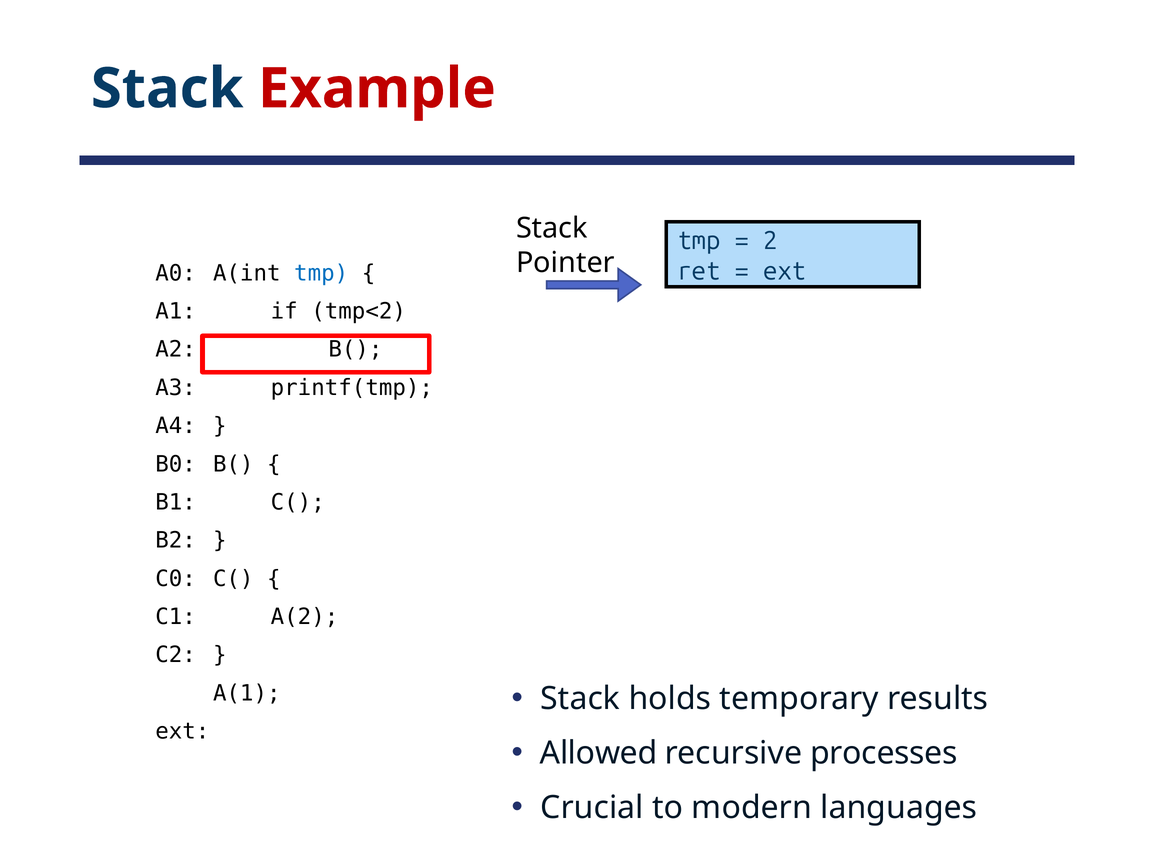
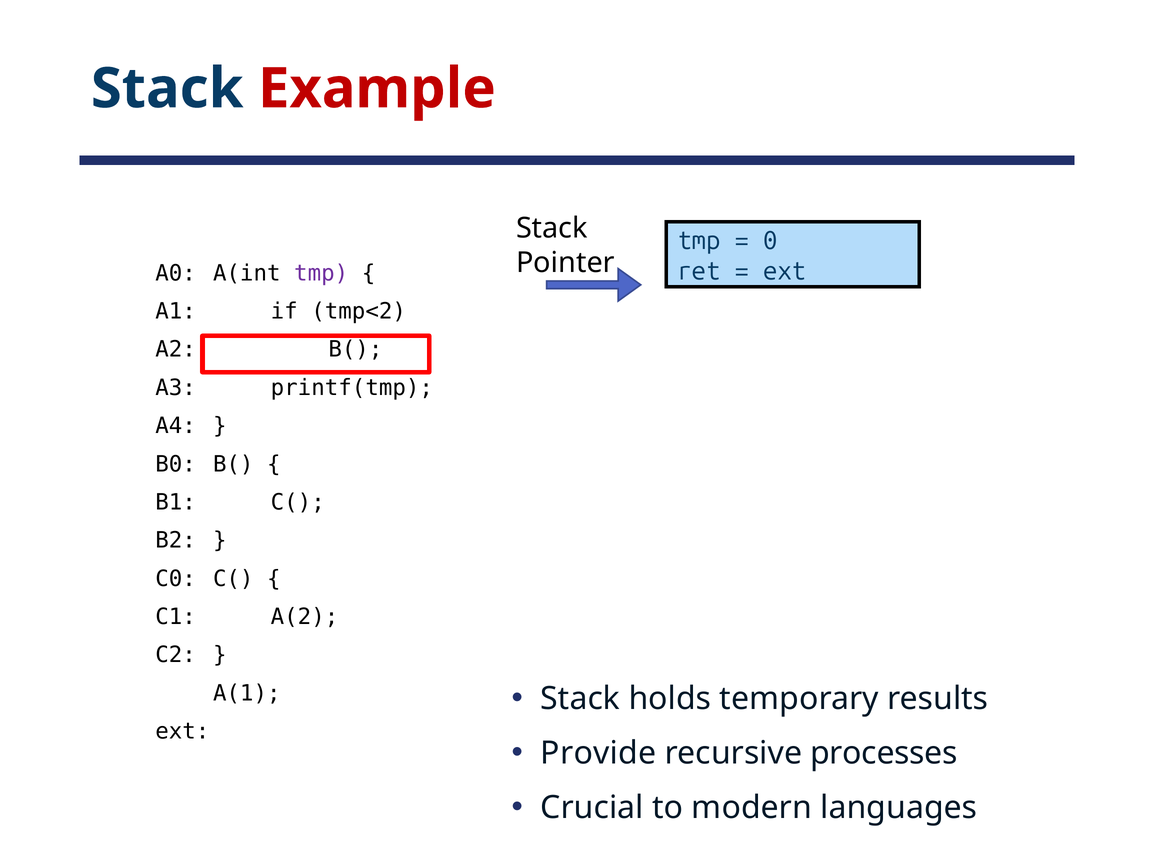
2: 2 -> 0 (770, 240)
tmp colour: blue -> purple (321, 273)
Allowed: Allowed -> Provide (598, 753)
